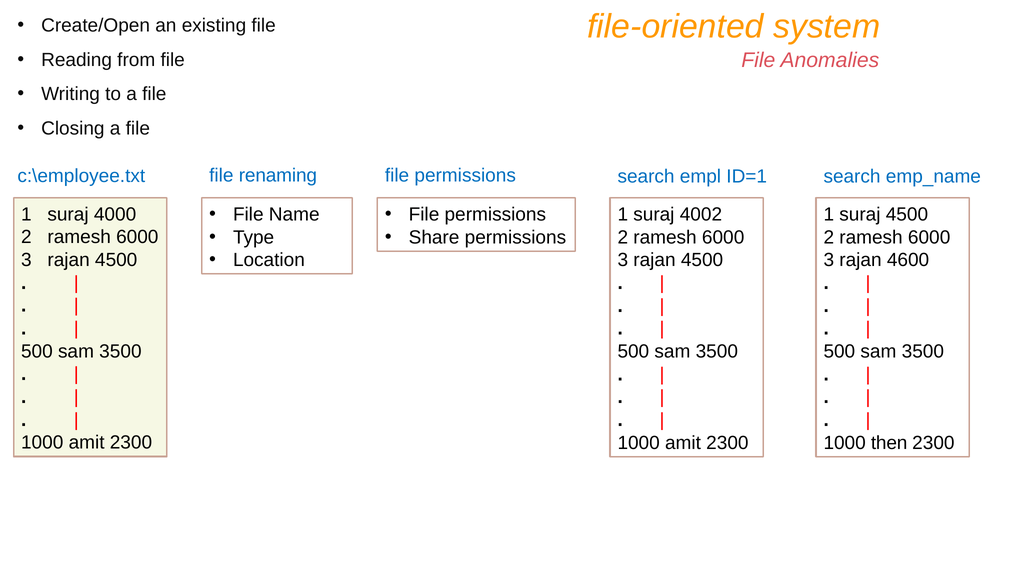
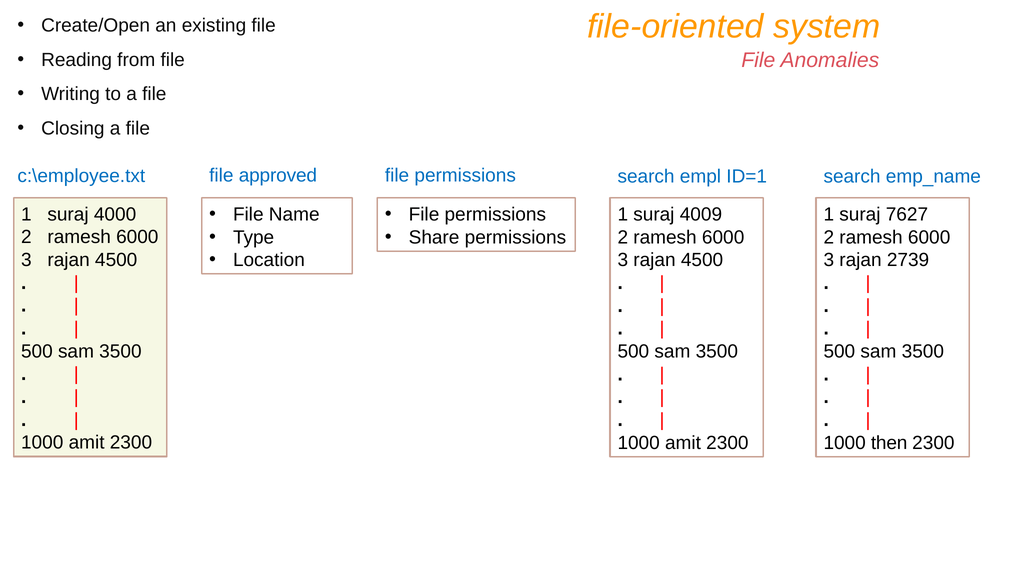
renaming: renaming -> approved (278, 175)
4002: 4002 -> 4009 (701, 214)
suraj 4500: 4500 -> 7627 (907, 214)
4600: 4600 -> 2739 (908, 260)
